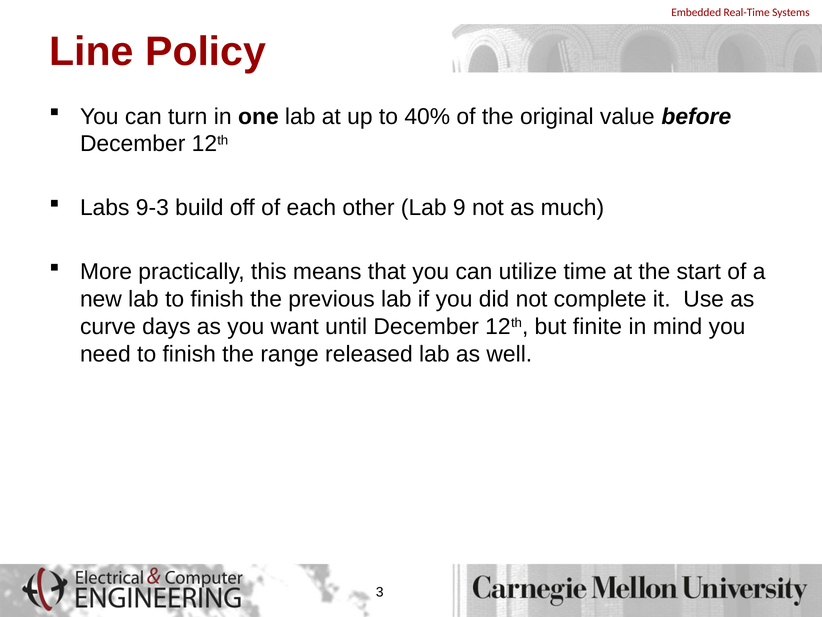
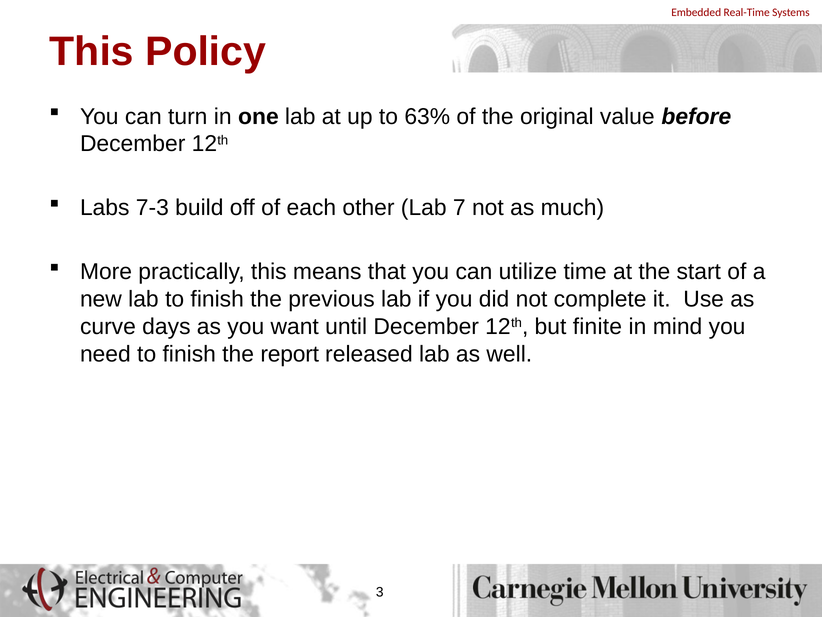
Line: Line -> This (92, 52)
40%: 40% -> 63% (427, 116)
9-3: 9-3 -> 7-3 (152, 208)
9: 9 -> 7 (459, 208)
range: range -> report (290, 354)
